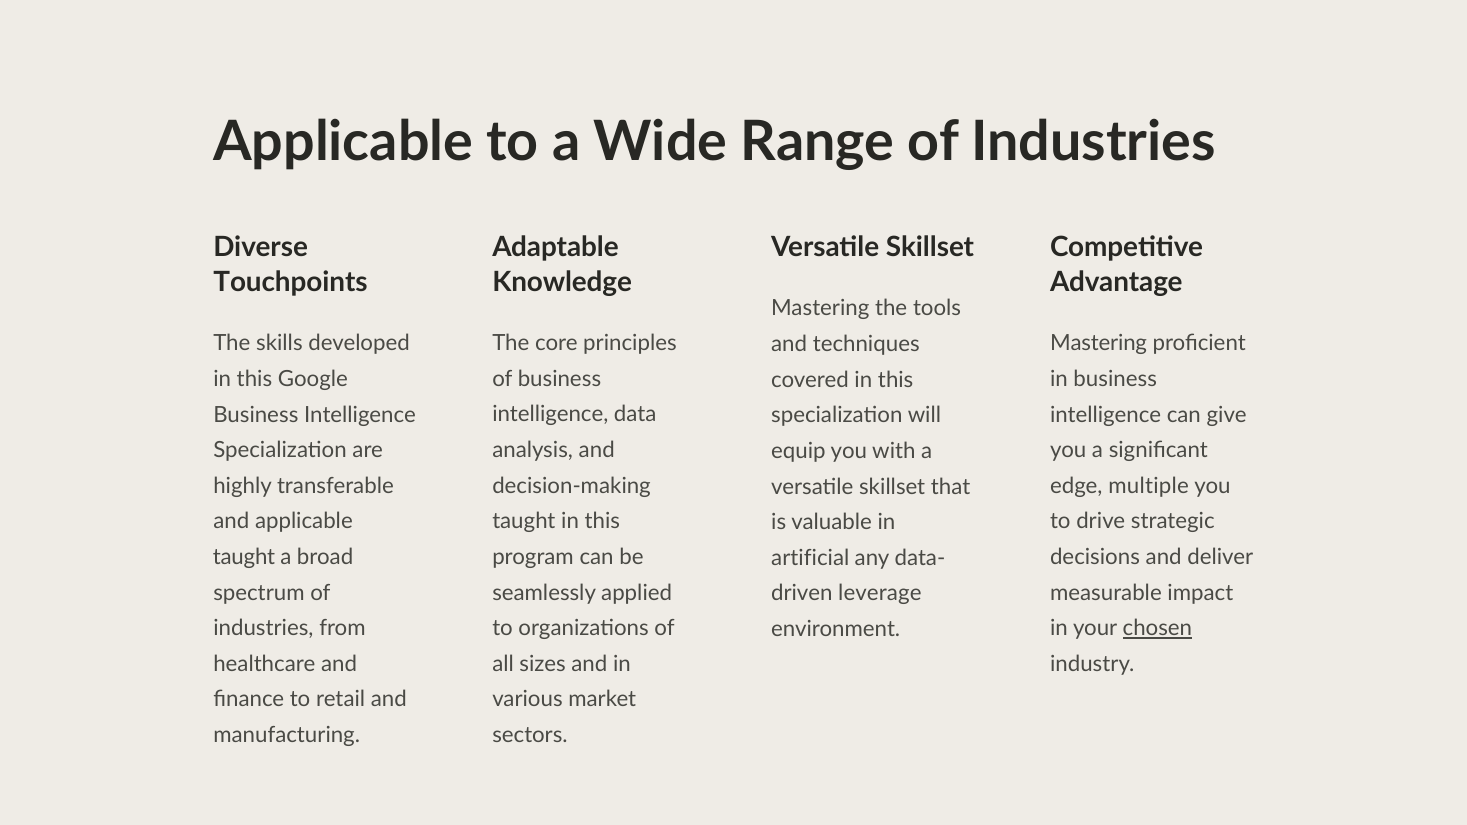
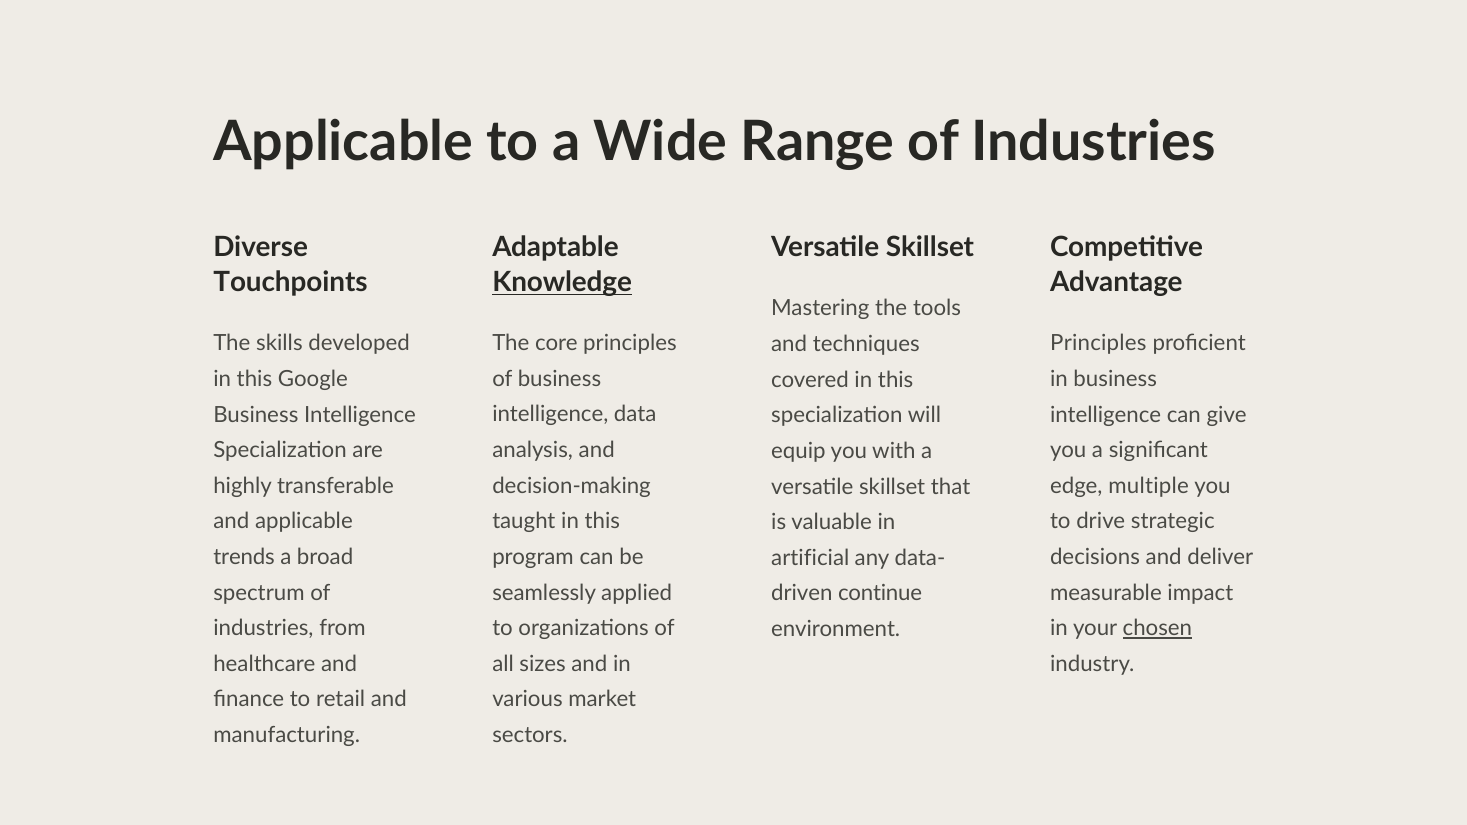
Knowledge underline: none -> present (562, 283)
Mastering: Mastering -> Principles (1098, 344)
taught: taught -> trends (244, 557)
leverage: leverage -> continue (880, 594)
